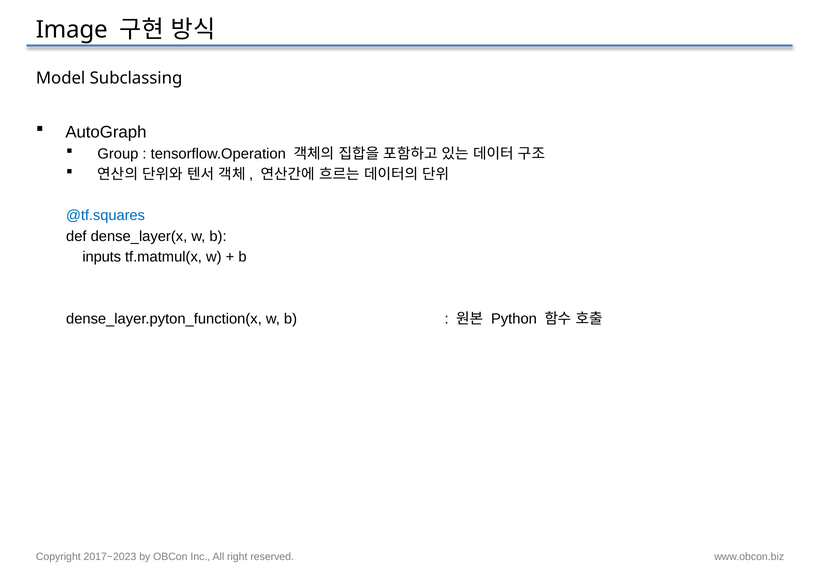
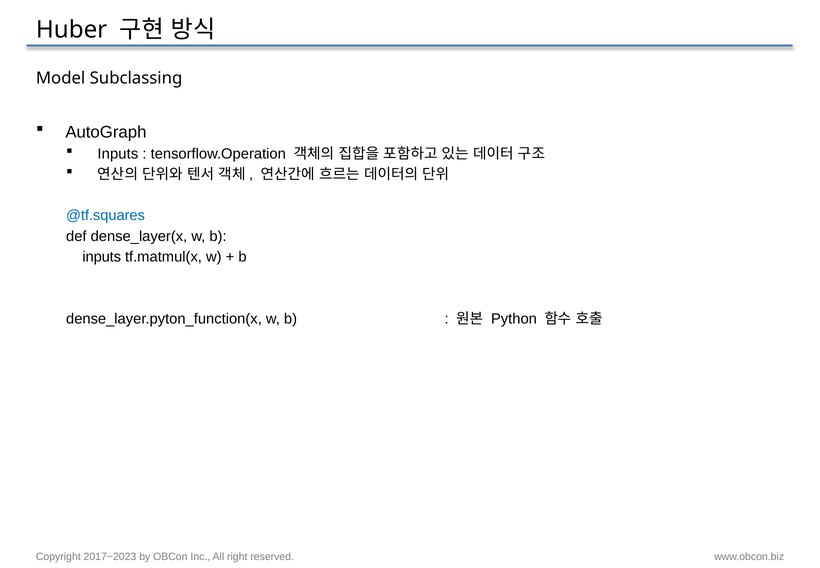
Image: Image -> Huber (72, 30)
Group: Group -> Inputs (118, 154)
